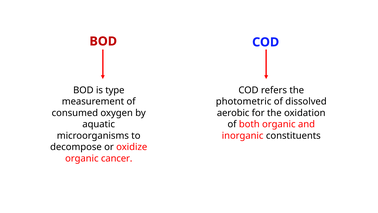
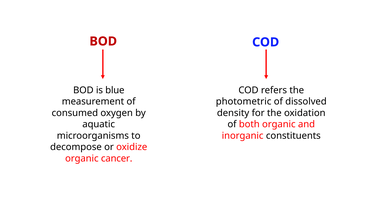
type: type -> blue (115, 90)
aerobic: aerobic -> density (233, 113)
